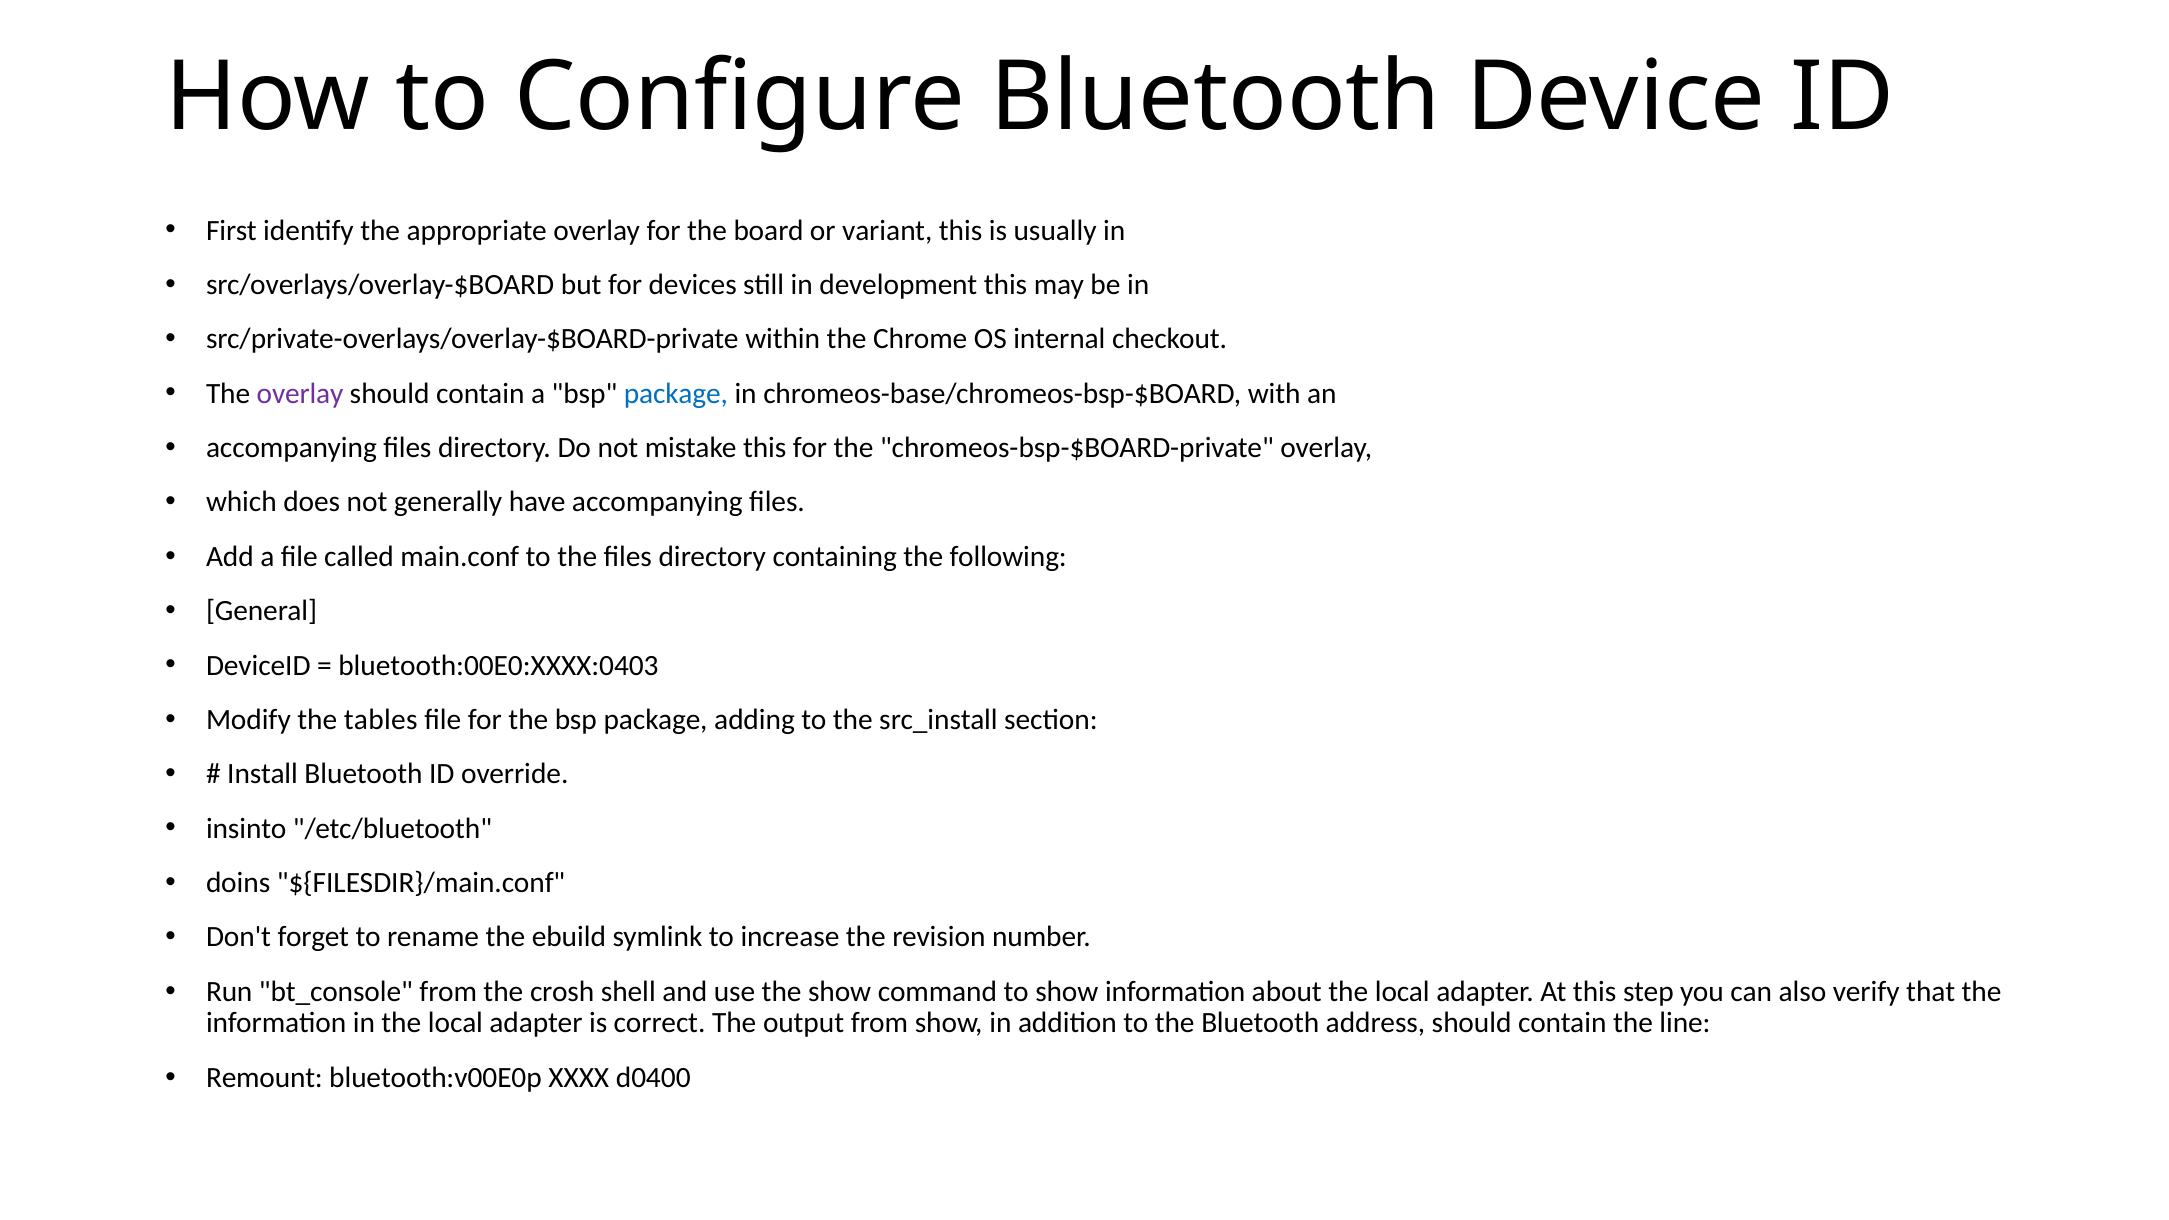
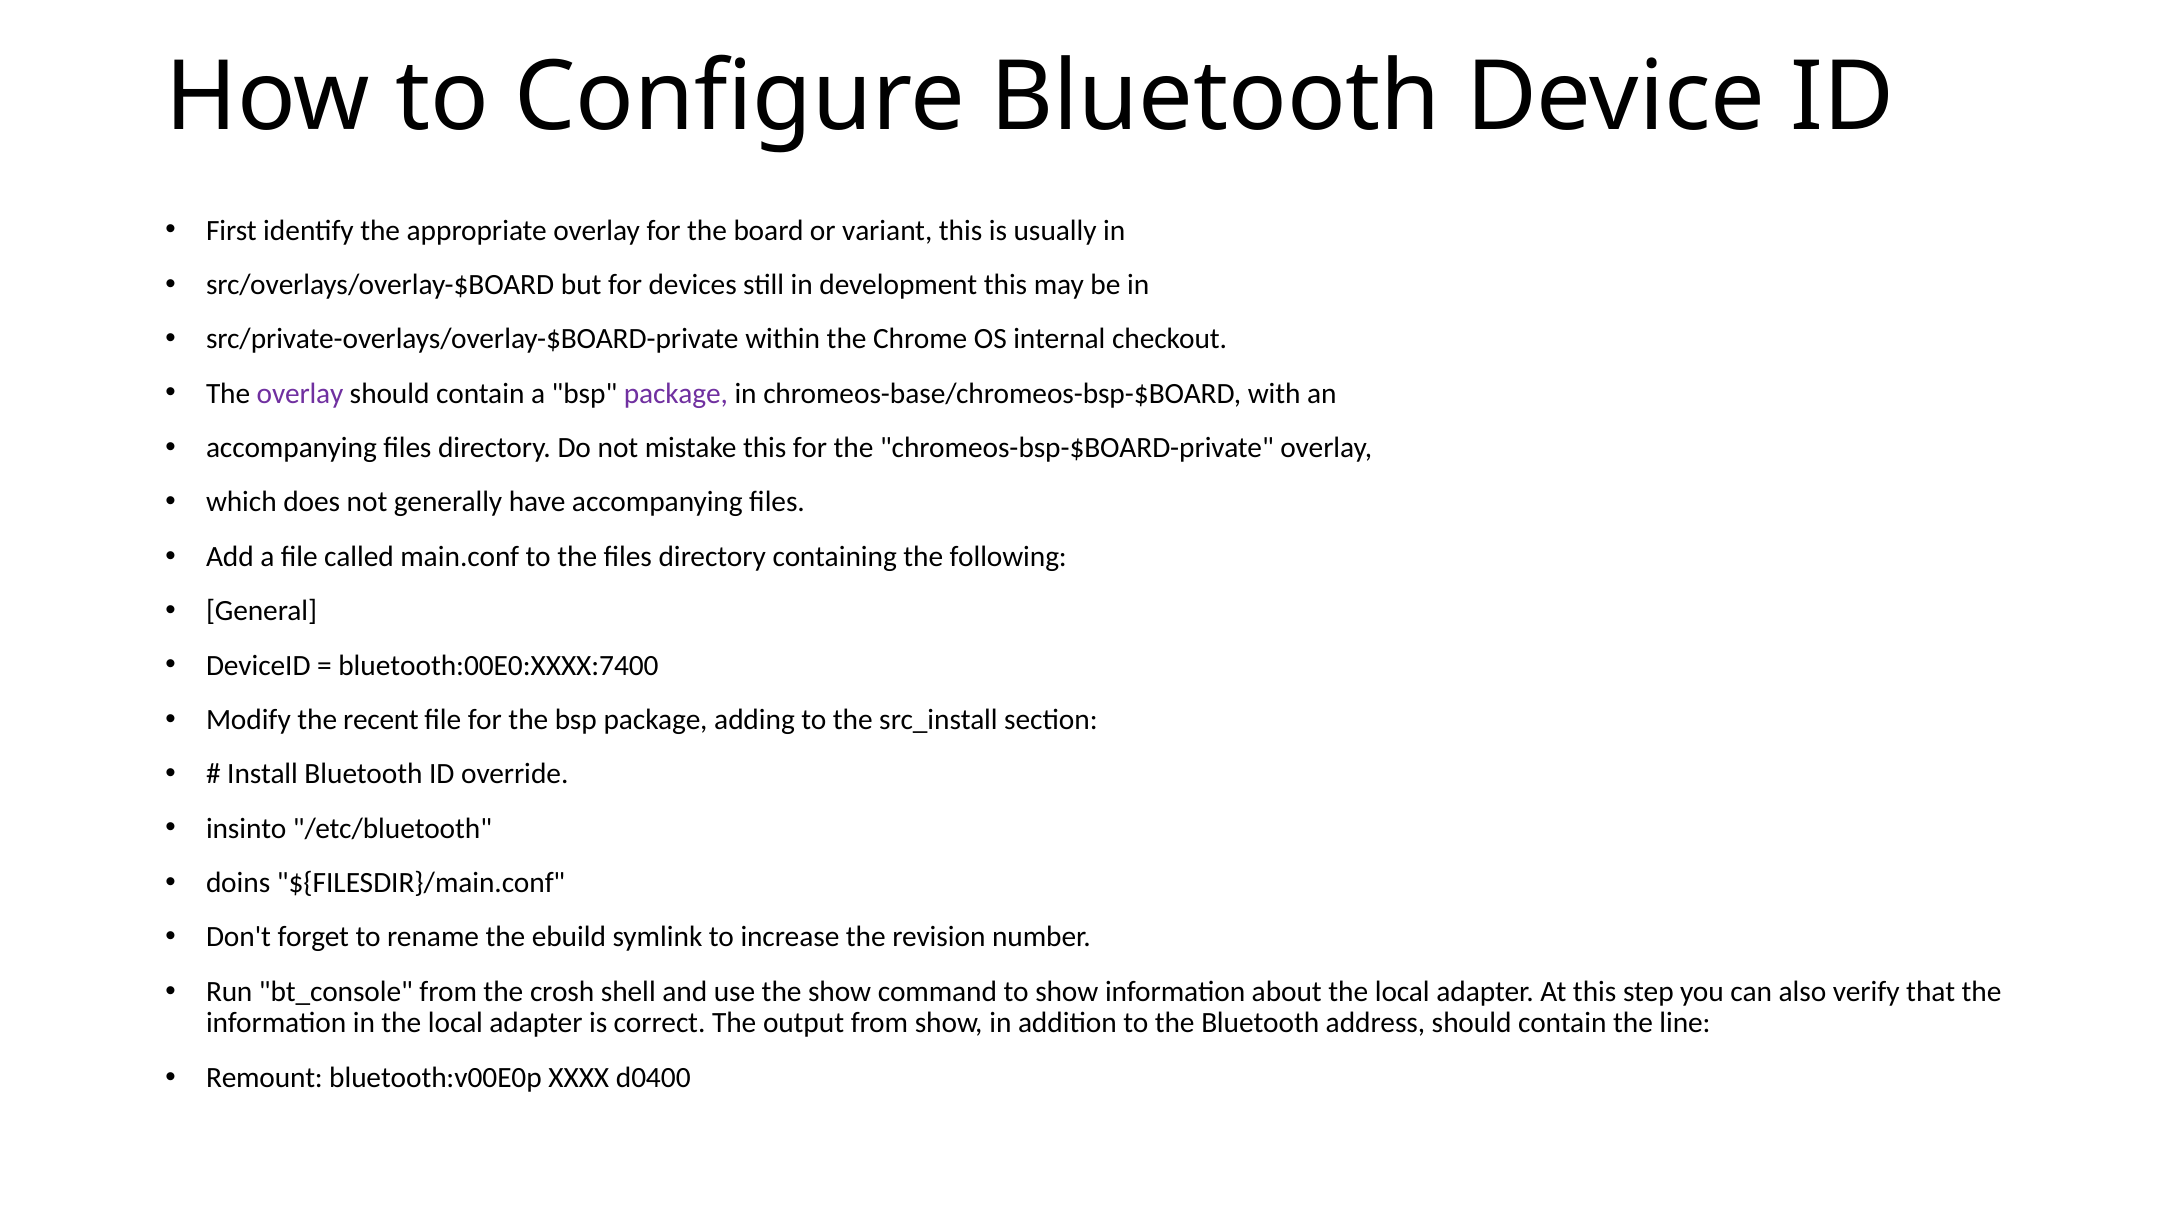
package colour: blue -> purple (676, 393)
bluetooth:00E0:XXXX:0403: bluetooth:00E0:XXXX:0403 -> bluetooth:00E0:XXXX:7400 (498, 665)
tables: tables -> recent (381, 720)
